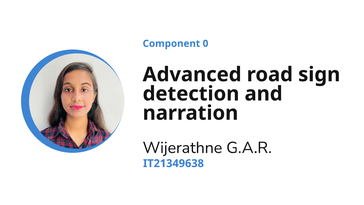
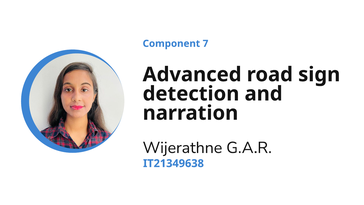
0: 0 -> 7 (205, 44)
